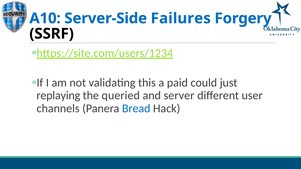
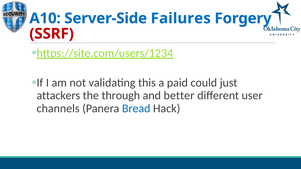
SSRF colour: black -> red (52, 34)
replaying: replaying -> attackers (58, 96)
queried: queried -> through (121, 96)
server: server -> better (179, 96)
